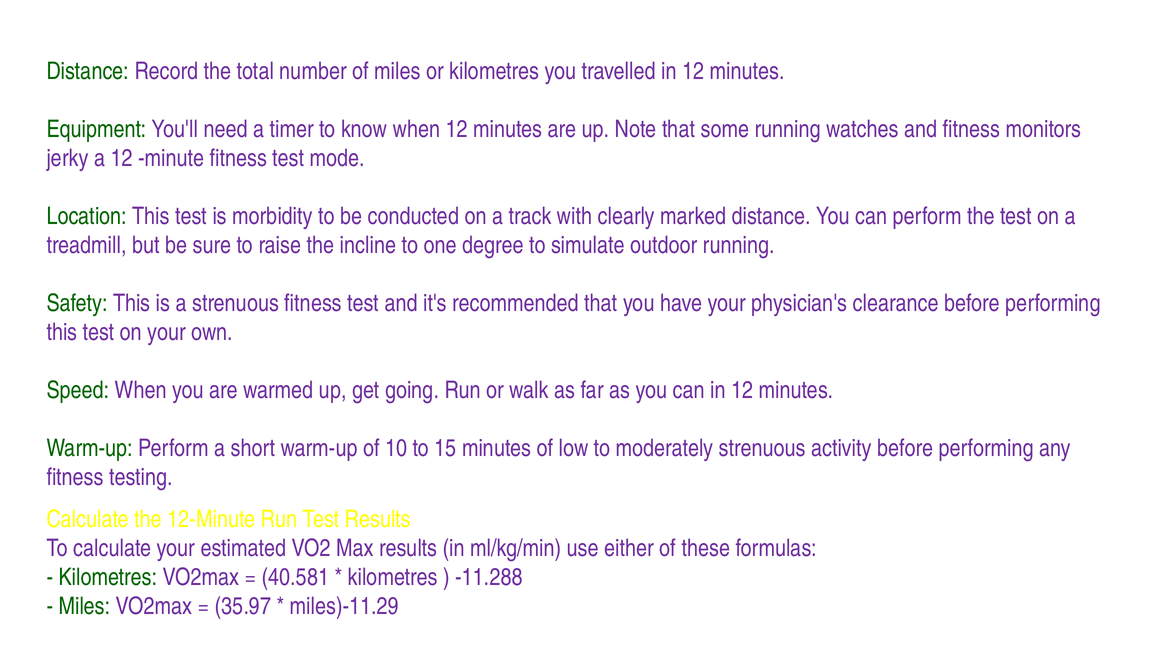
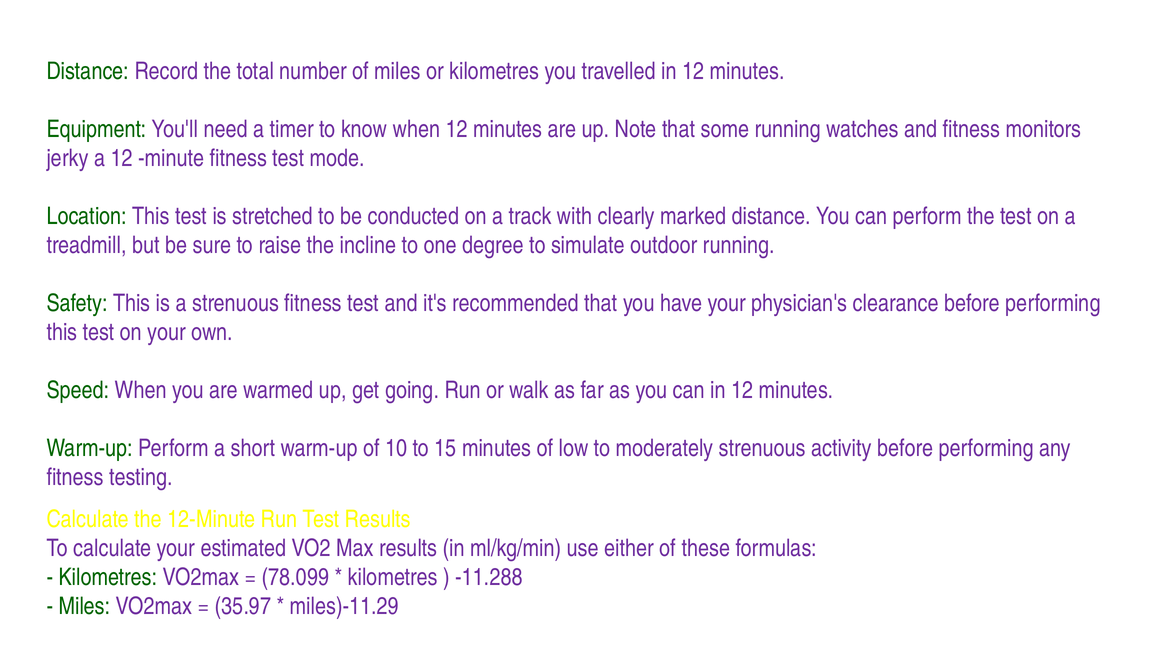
morbidity: morbidity -> stretched (273, 216)
40.581: 40.581 -> 78.099 (295, 577)
